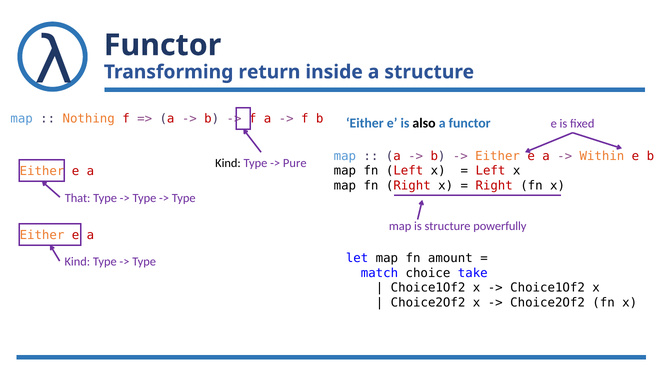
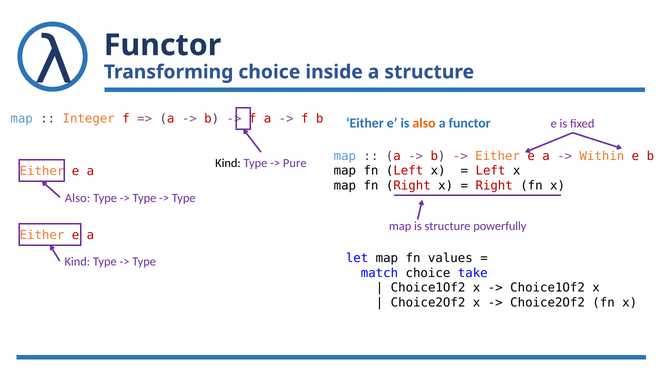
Transforming return: return -> choice (269, 72)
Nothing: Nothing -> Integer (89, 119)
also colour: black -> orange (424, 123)
That: That -> Also (78, 198)
amount: amount -> values (450, 258)
